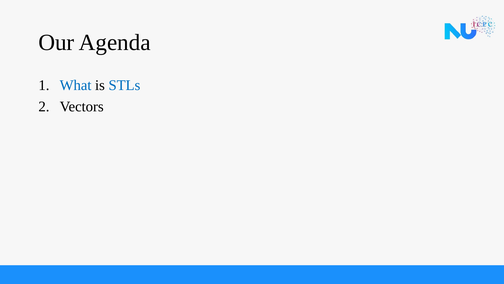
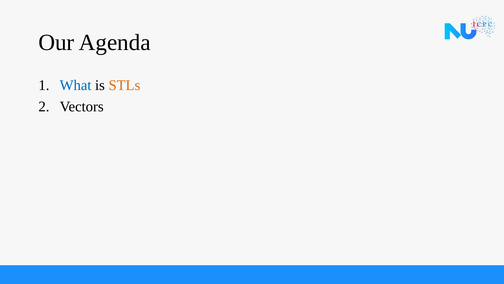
STLs colour: blue -> orange (124, 85)
